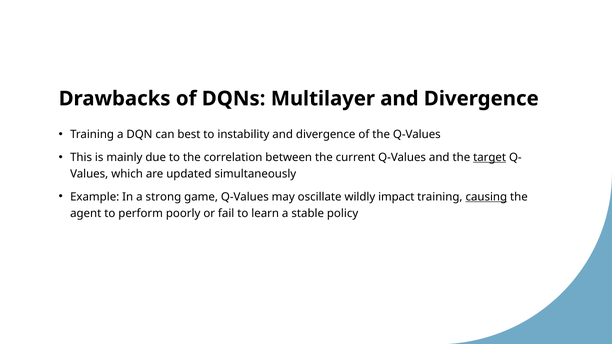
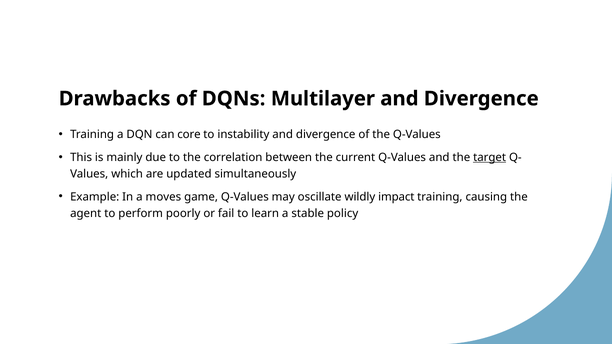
best: best -> core (189, 135)
strong: strong -> moves (163, 197)
causing underline: present -> none (486, 197)
